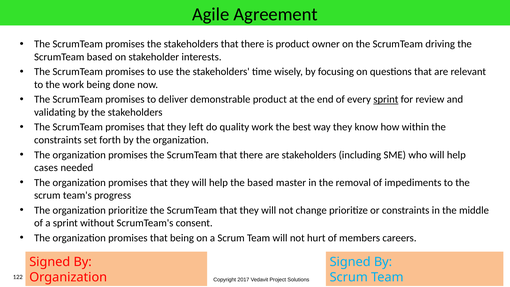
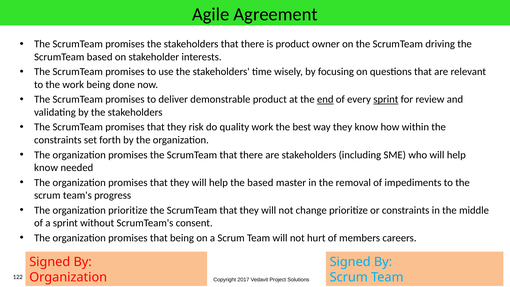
end underline: none -> present (325, 99)
left: left -> risk (196, 127)
cases: cases -> know (46, 168)
